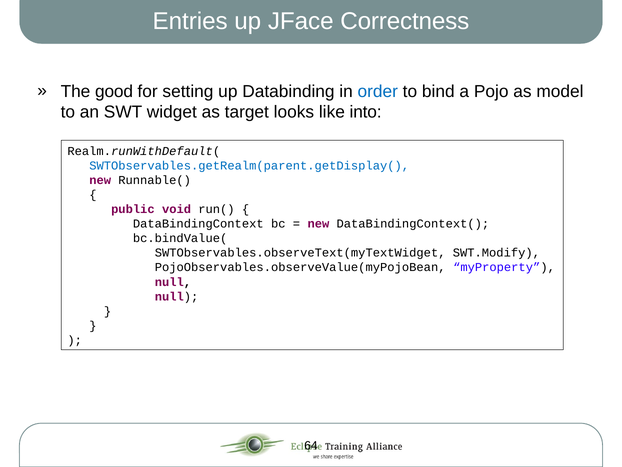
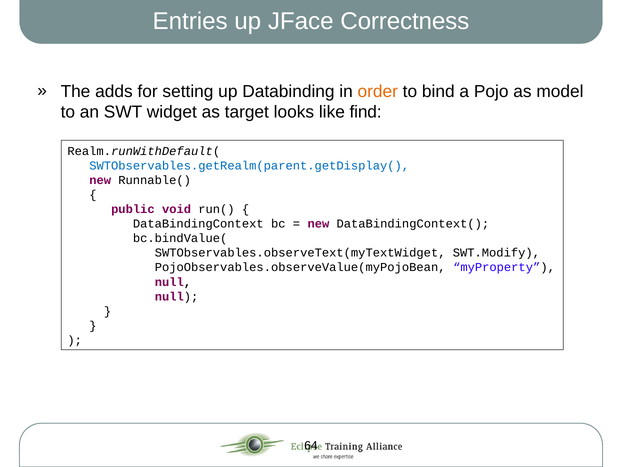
good: good -> adds (114, 91)
order colour: blue -> orange (378, 91)
into: into -> find (366, 112)
